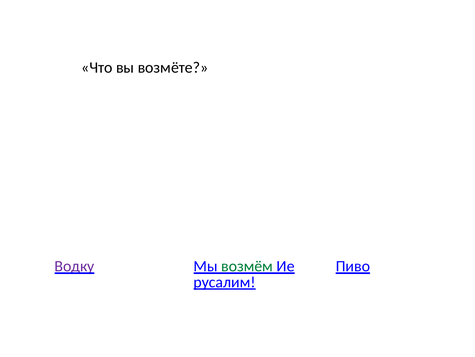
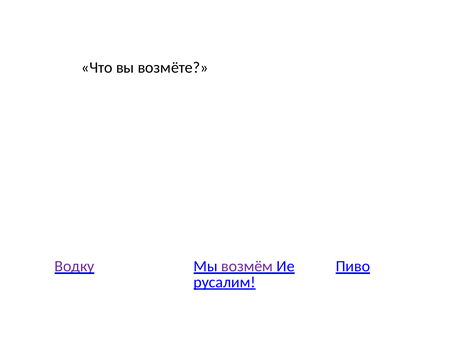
возмём colour: green -> purple (247, 266)
